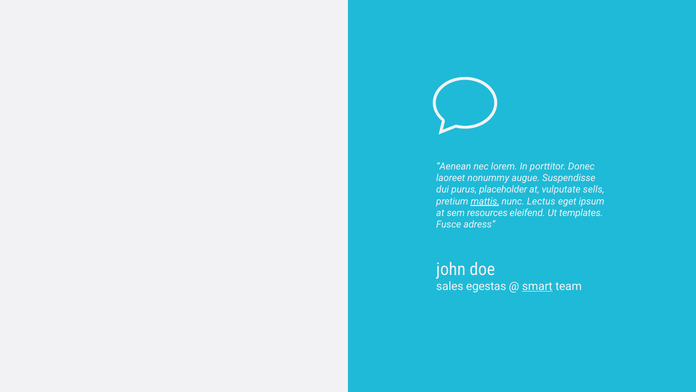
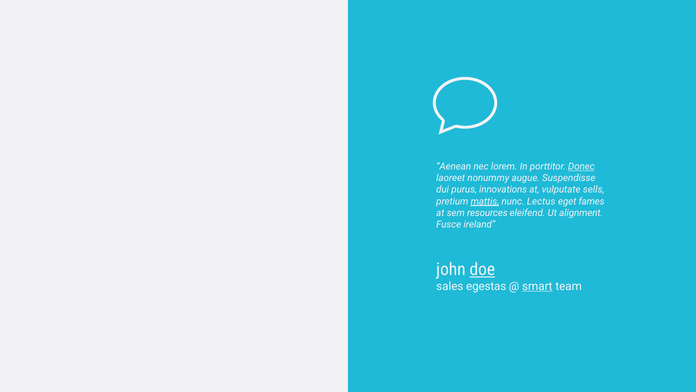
Donec underline: none -> present (581, 166)
placeholder: placeholder -> innovations (503, 189)
ipsum: ipsum -> fames (592, 201)
templates: templates -> alignment (581, 213)
adress: adress -> ireland (479, 224)
doe underline: none -> present (482, 269)
